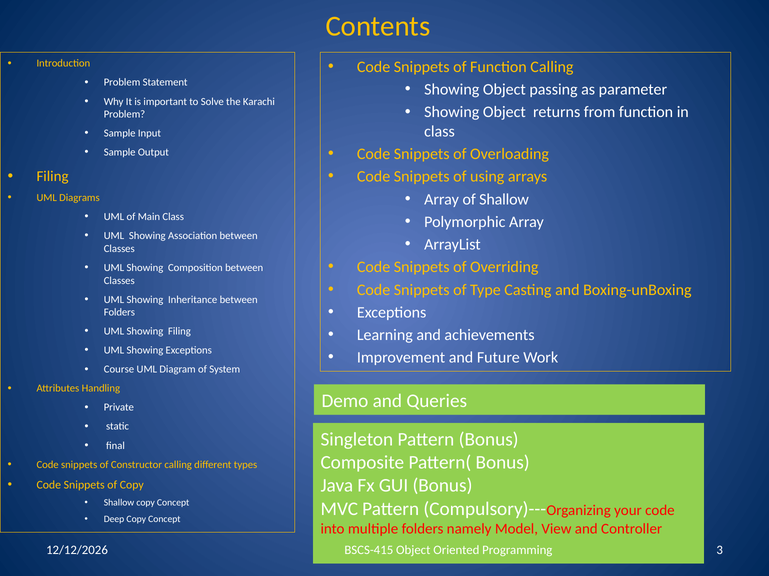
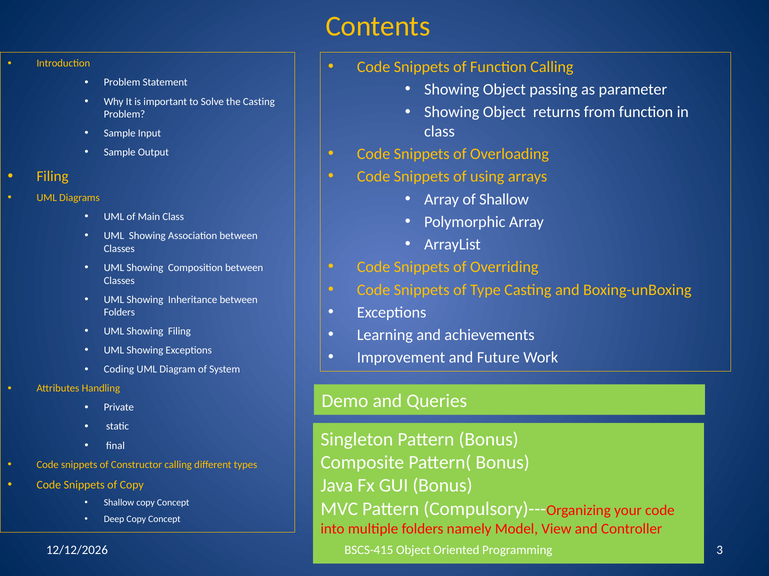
the Karachi: Karachi -> Casting (259, 102)
Course: Course -> Coding (119, 370)
